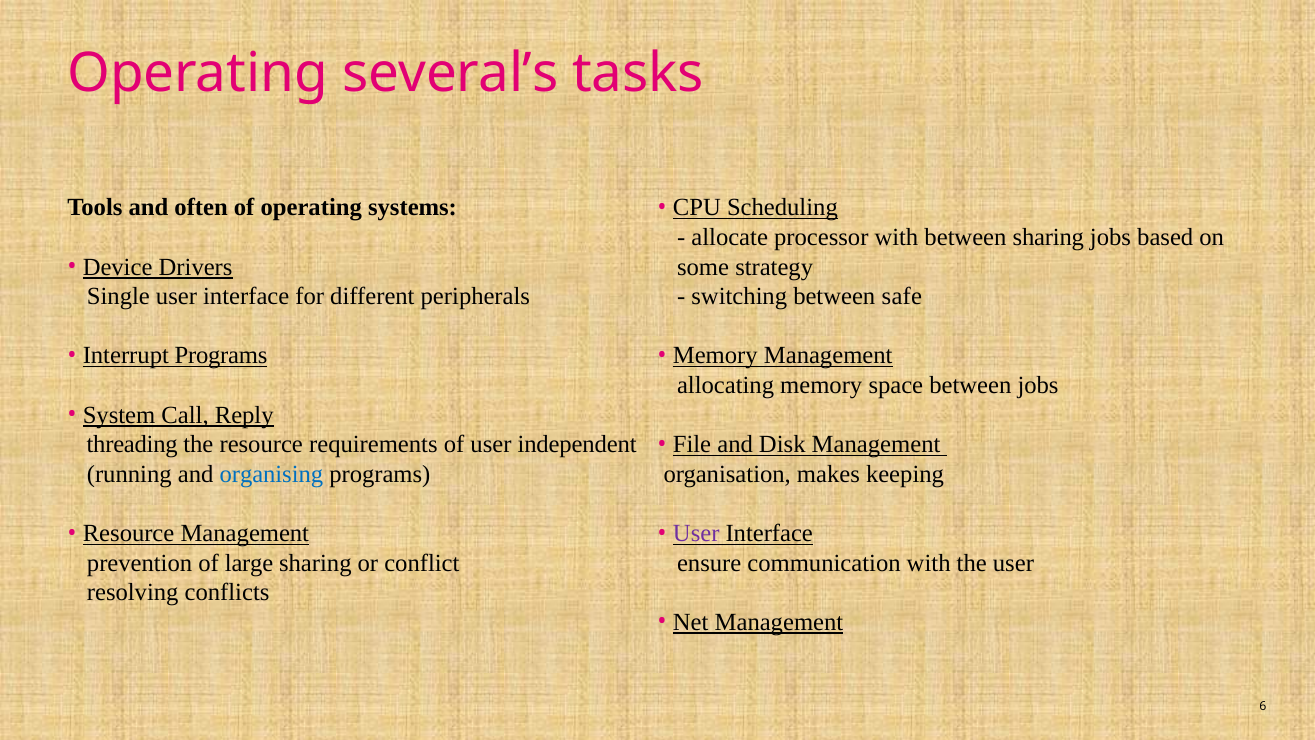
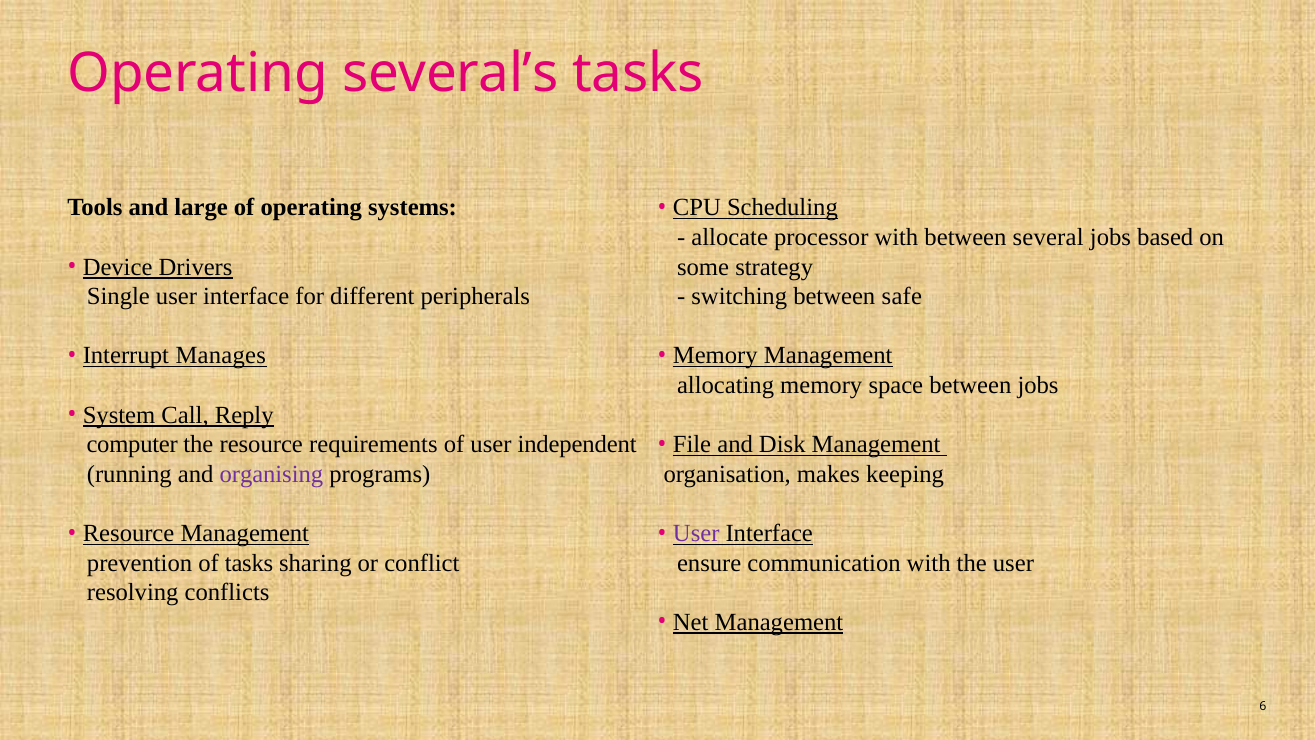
often: often -> large (201, 208)
between sharing: sharing -> several (1048, 237)
Interrupt Programs: Programs -> Manages (221, 356)
threading: threading -> computer (132, 444)
organising colour: blue -> purple (271, 474)
of large: large -> tasks (249, 563)
